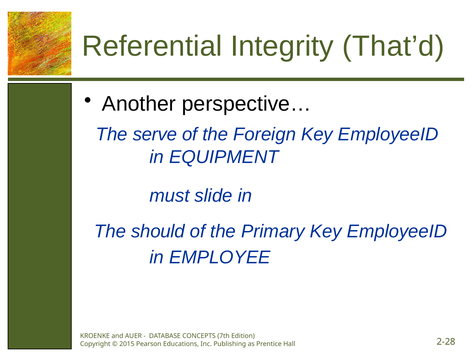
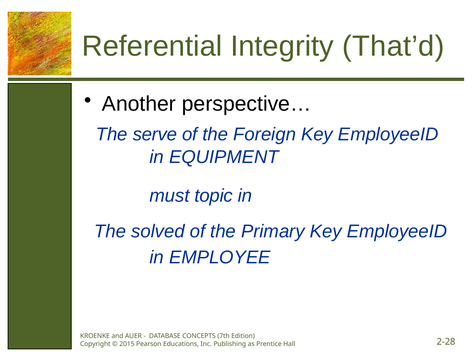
slide: slide -> topic (214, 196)
should: should -> solved (158, 231)
